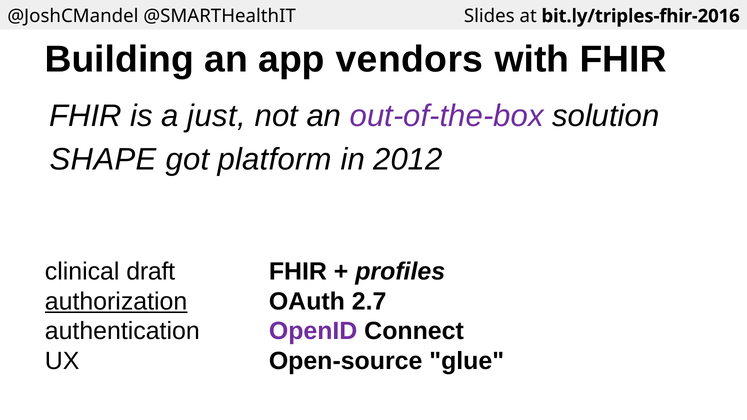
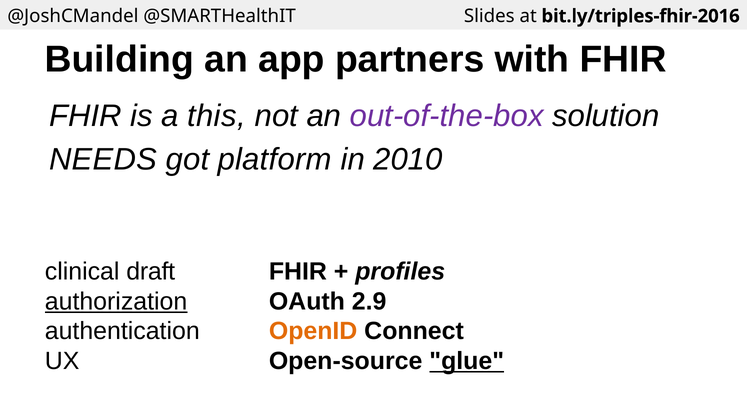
vendors: vendors -> partners (410, 60)
just: just -> this (217, 116)
SHAPE: SHAPE -> NEEDS (103, 160)
2012: 2012 -> 2010 (408, 160)
2.7: 2.7 -> 2.9 (369, 301)
OpenID colour: purple -> orange (313, 331)
glue underline: none -> present (467, 361)
